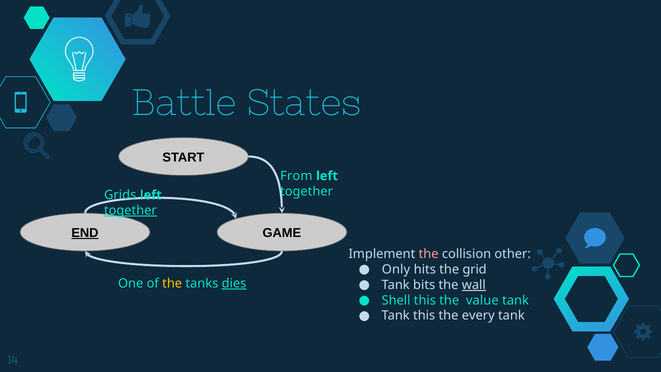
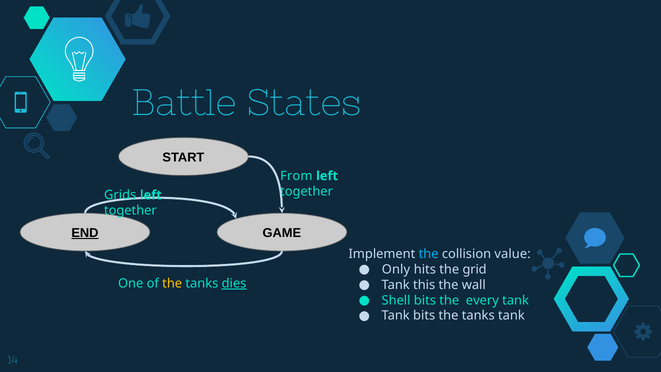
together underline: present -> none (130, 210)
the colour: pink -> light blue (429, 254)
other: other -> value (513, 254)
bits: bits -> this (424, 285)
wall underline: present -> none (474, 285)
Shell this: this -> bits (425, 300)
value: value -> every (482, 300)
Tank this: this -> bits (424, 316)
every: every -> tanks (478, 316)
